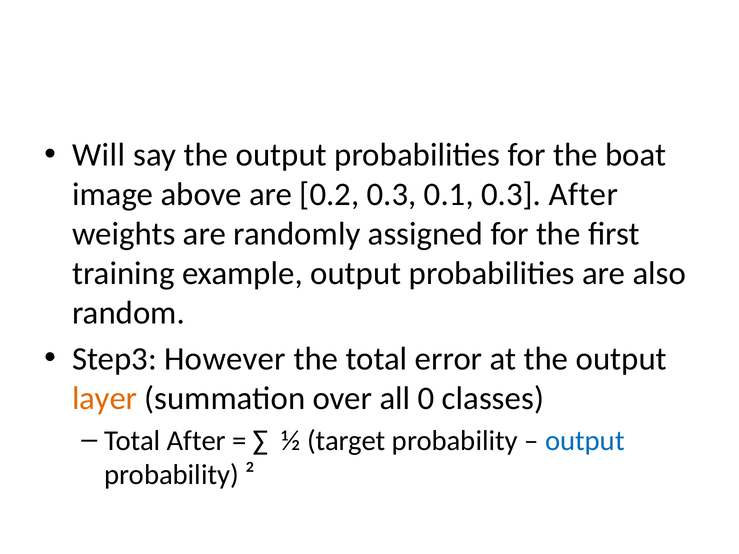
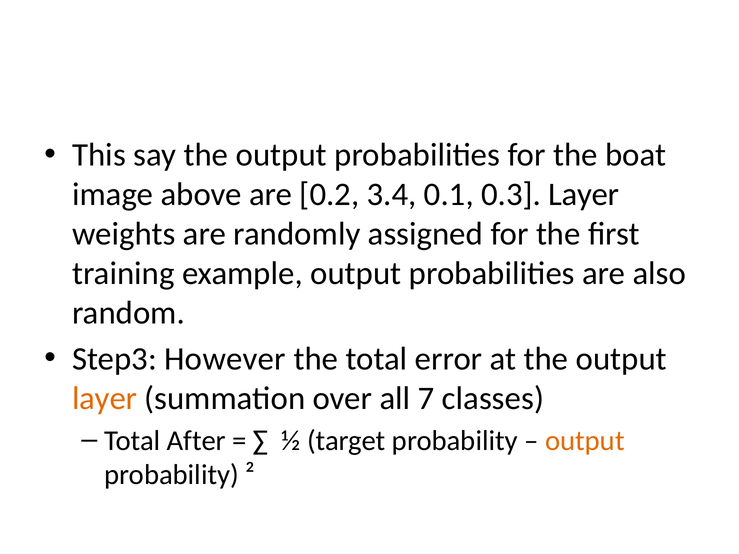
Will: Will -> This (99, 155)
0.2 0.3: 0.3 -> 3.4 (392, 195)
0.3 After: After -> Layer (584, 195)
0: 0 -> 7 (426, 398)
output colour: blue -> orange (585, 441)
